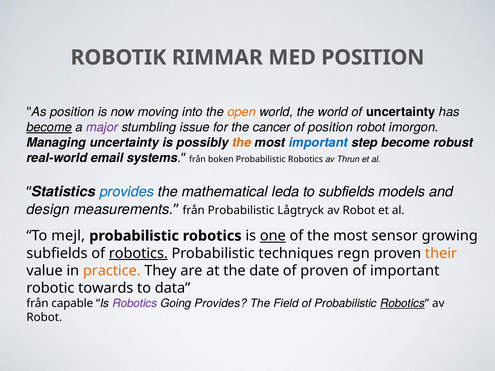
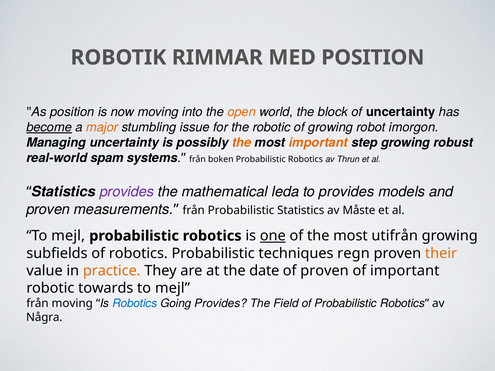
the world: world -> block (333, 112)
major colour: purple -> orange (102, 127)
the cancer: cancer -> robotic (272, 127)
of position: position -> growing (331, 127)
important colour: blue -> orange (318, 143)
step become: become -> growing (406, 143)
email: email -> spam (107, 158)
provides colour: blue -> purple (127, 192)
to subfields: subfields -> provides (347, 192)
design: design -> proven (48, 209)
Probabilistic Lågtryck: Lågtryck -> Statistics (301, 210)
Robot: Robot -> Måste (359, 210)
sensor: sensor -> utifrån (395, 236)
robotics underline: present -> none (138, 253)
data: data -> mejl (173, 288)
från capable: capable -> moving (72, 304)
Robotics colour: purple -> blue (135, 304)
Robotics underline: present -> none (402, 304)
Robot: Robot -> Några (44, 318)
